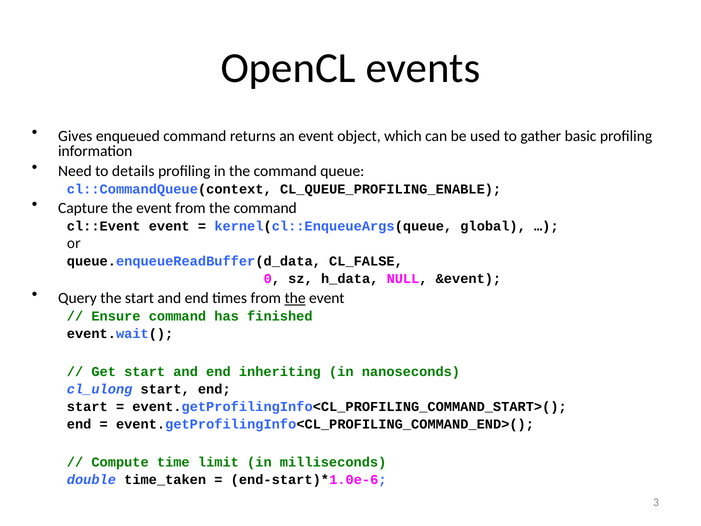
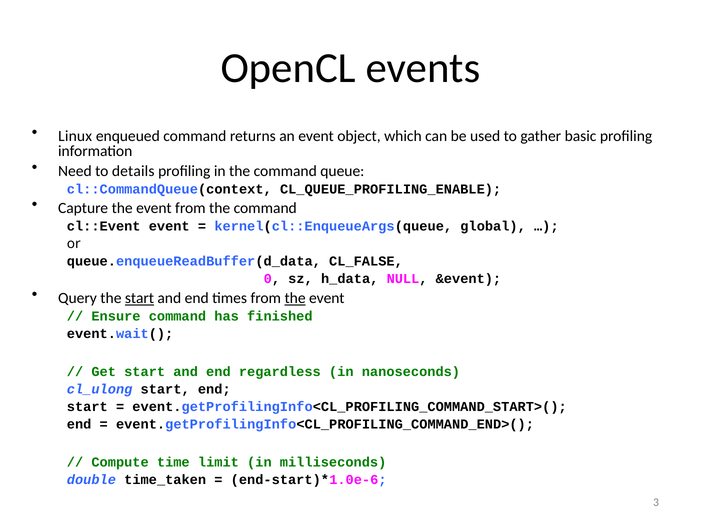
Gives: Gives -> Linux (75, 136)
start underline: none -> present (140, 298)
inheriting: inheriting -> regardless (280, 372)
